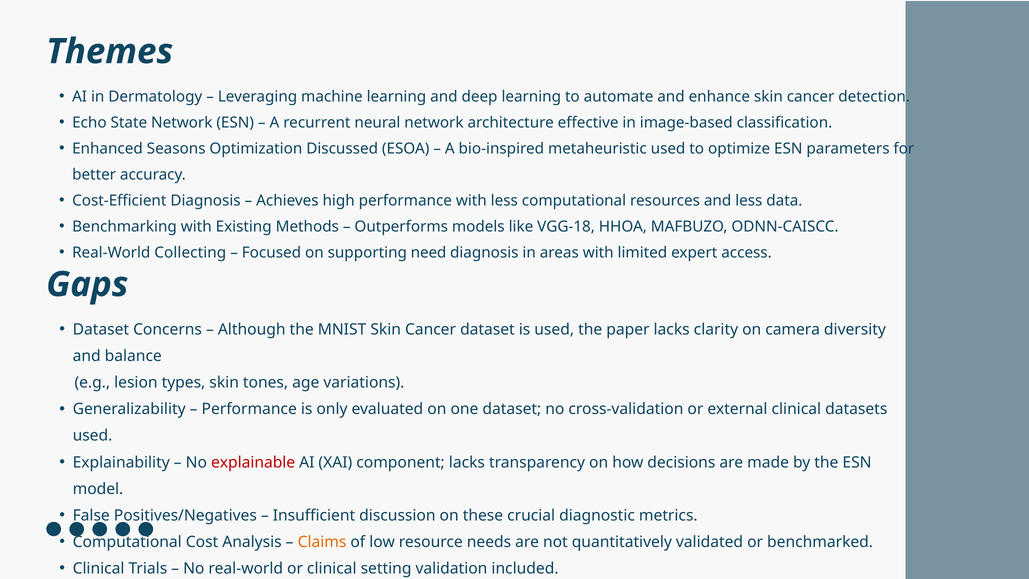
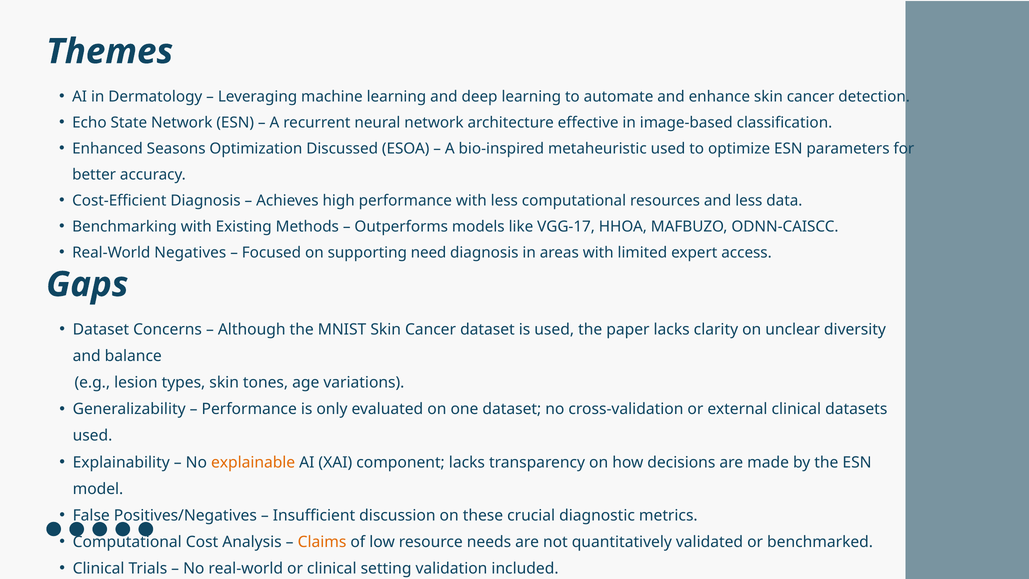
VGG-18: VGG-18 -> VGG-17 (566, 227)
Collecting: Collecting -> Negatives (190, 253)
camera: camera -> unclear (793, 330)
explainable colour: red -> orange (253, 462)
